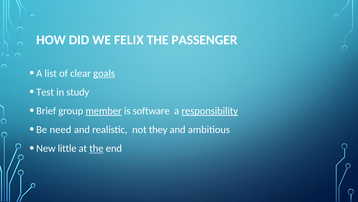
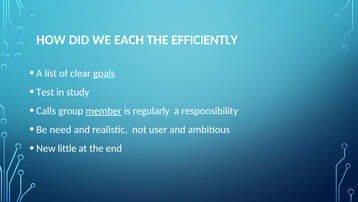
FELIX: FELIX -> EACH (129, 40)
PASSENGER: PASSENGER -> EFFICIENTLY (204, 40)
Brief: Brief -> Calls (46, 111)
software: software -> regularly (151, 111)
responsibility underline: present -> none (210, 111)
they: they -> user (158, 129)
the underline: present -> none (96, 148)
